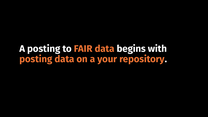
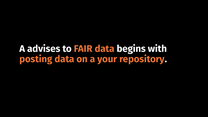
A posting: posting -> advises (44, 49)
